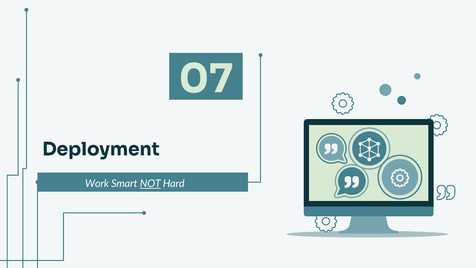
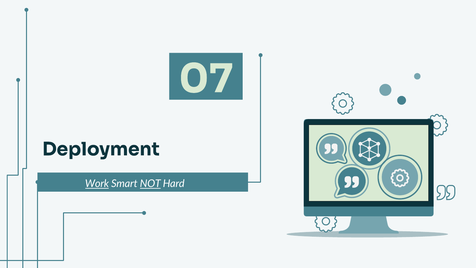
Work underline: none -> present (97, 184)
